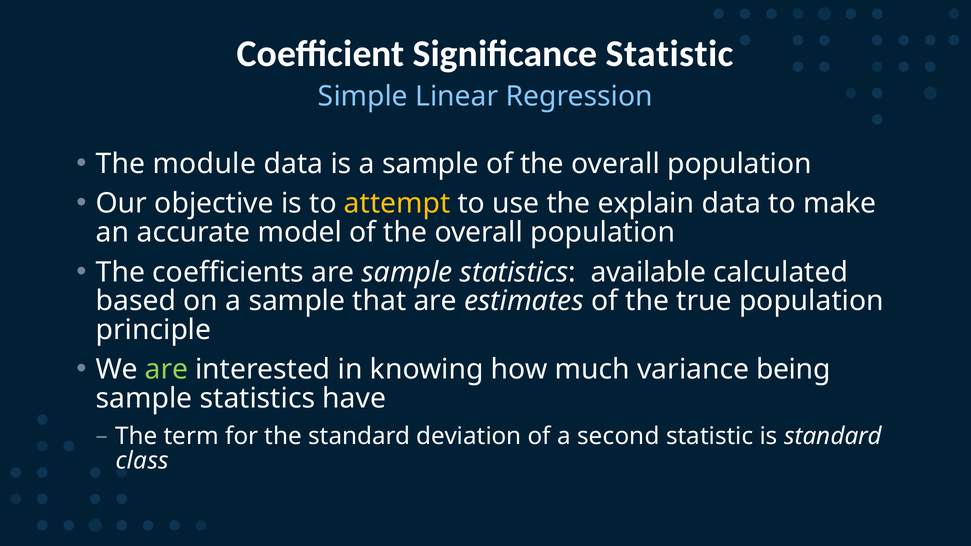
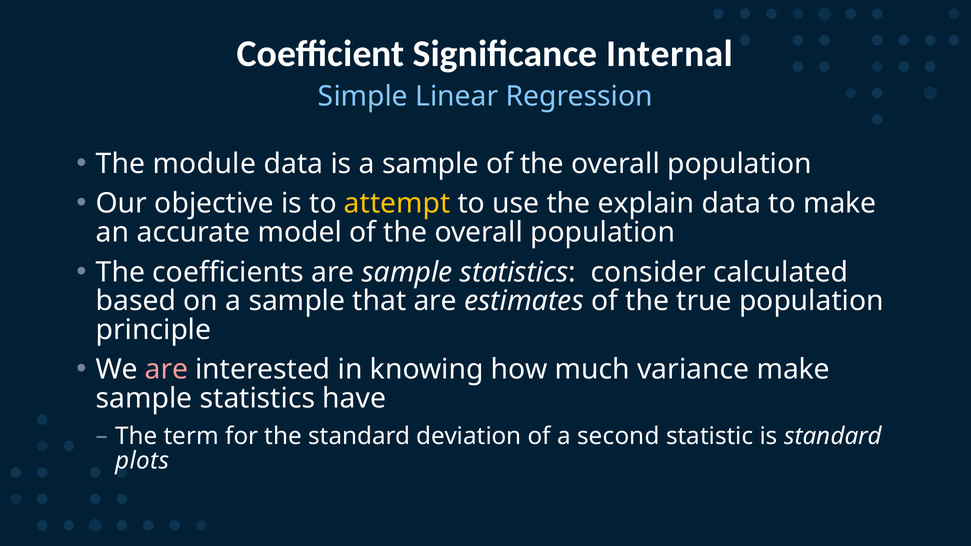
Significance Statistic: Statistic -> Internal (670, 54)
available: available -> consider (648, 272)
are colour: light green -> pink (166, 370)
variance being: being -> make (793, 370)
class: class -> plots (142, 461)
